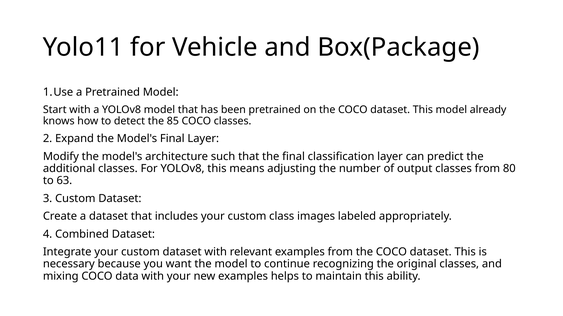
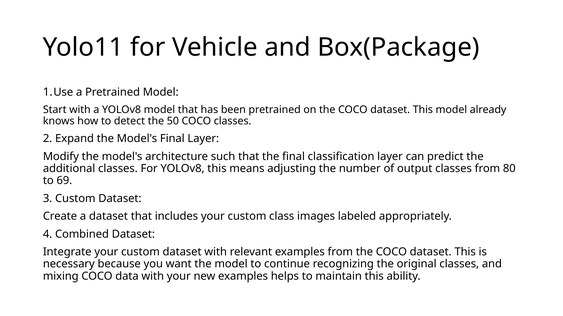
85: 85 -> 50 (173, 121)
63: 63 -> 69 (64, 181)
